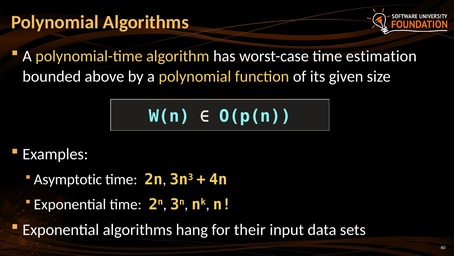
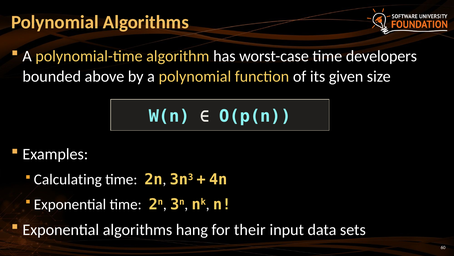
estimation: estimation -> developers (381, 56)
Asymptotic: Asymptotic -> Calculating (68, 179)
